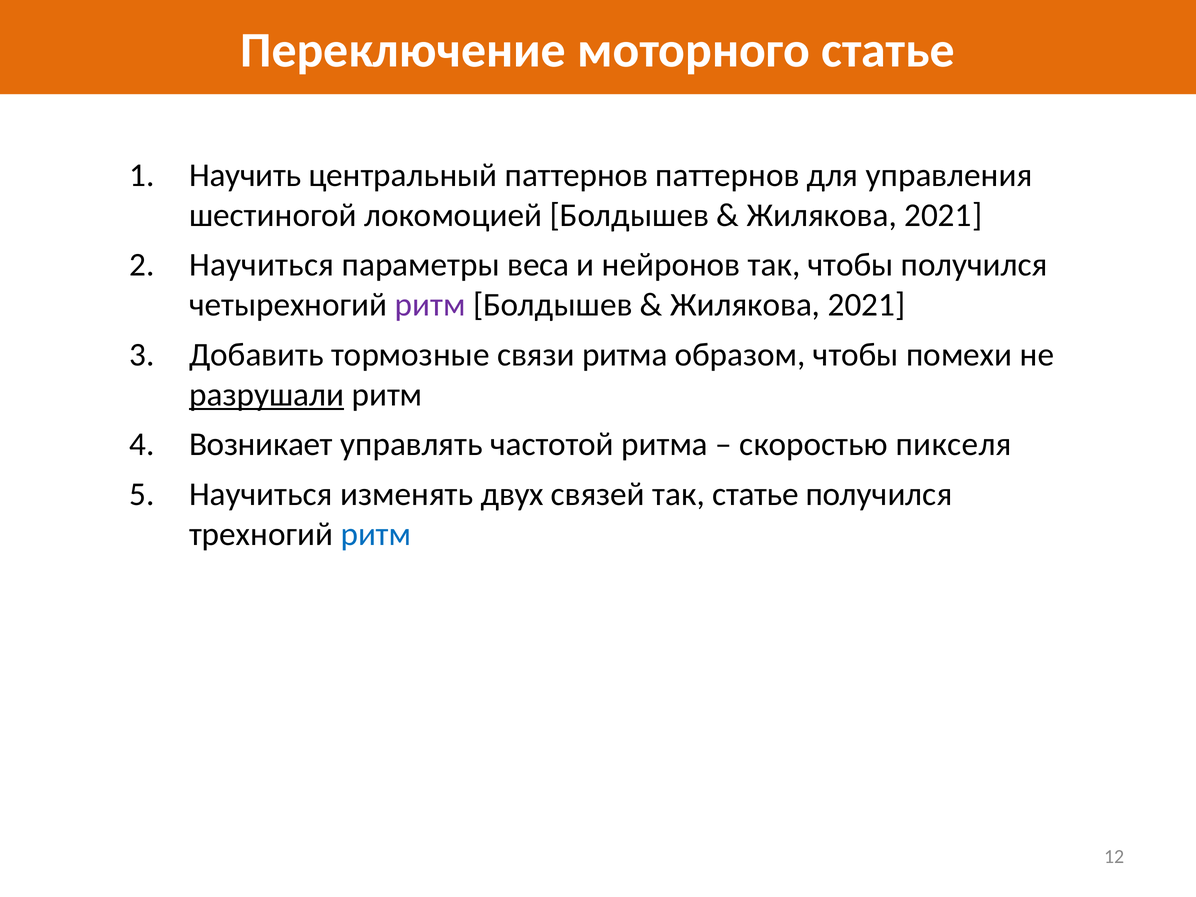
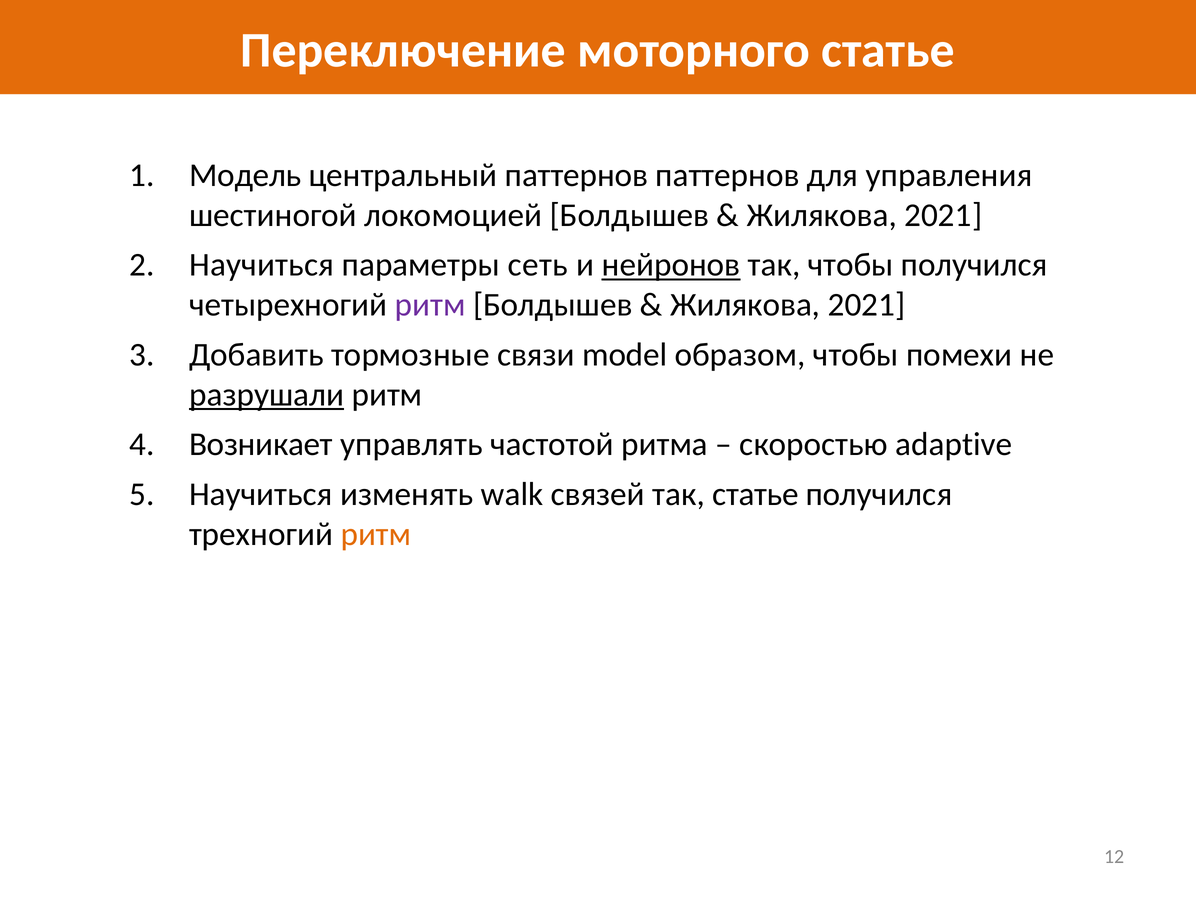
Научить: Научить -> Модель (245, 175)
веса: веса -> сеть (538, 265)
нейронов underline: none -> present (671, 265)
связи ритма: ритма -> model (625, 355)
пикселя: пикселя -> adaptive (954, 444)
двух: двух -> walk (512, 494)
ритм colour: blue -> orange (376, 534)
